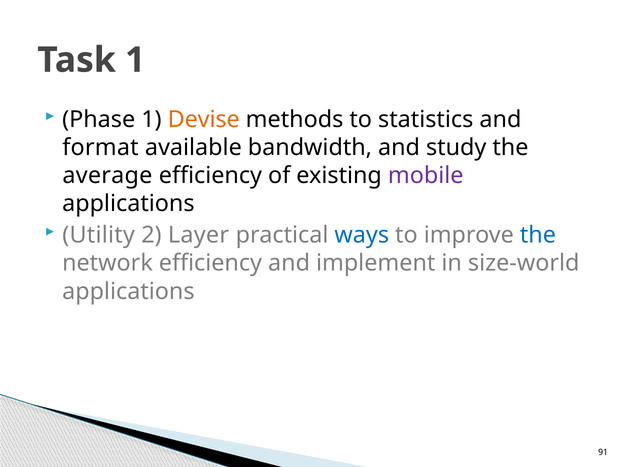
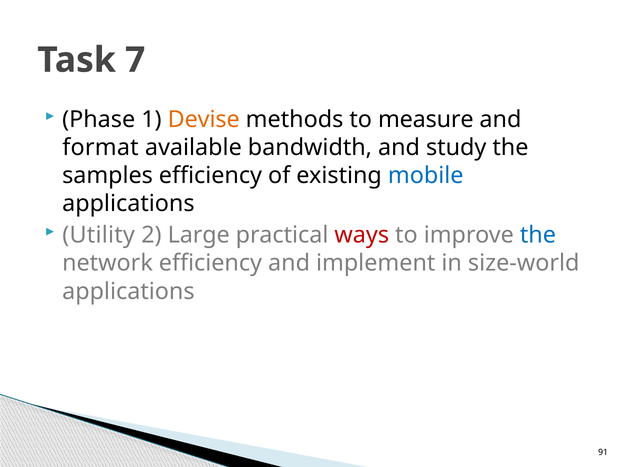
Task 1: 1 -> 7 (135, 60)
statistics: statistics -> measure (426, 120)
average: average -> samples (108, 176)
mobile colour: purple -> blue (426, 176)
Layer: Layer -> Large (199, 235)
ways colour: blue -> red (362, 235)
